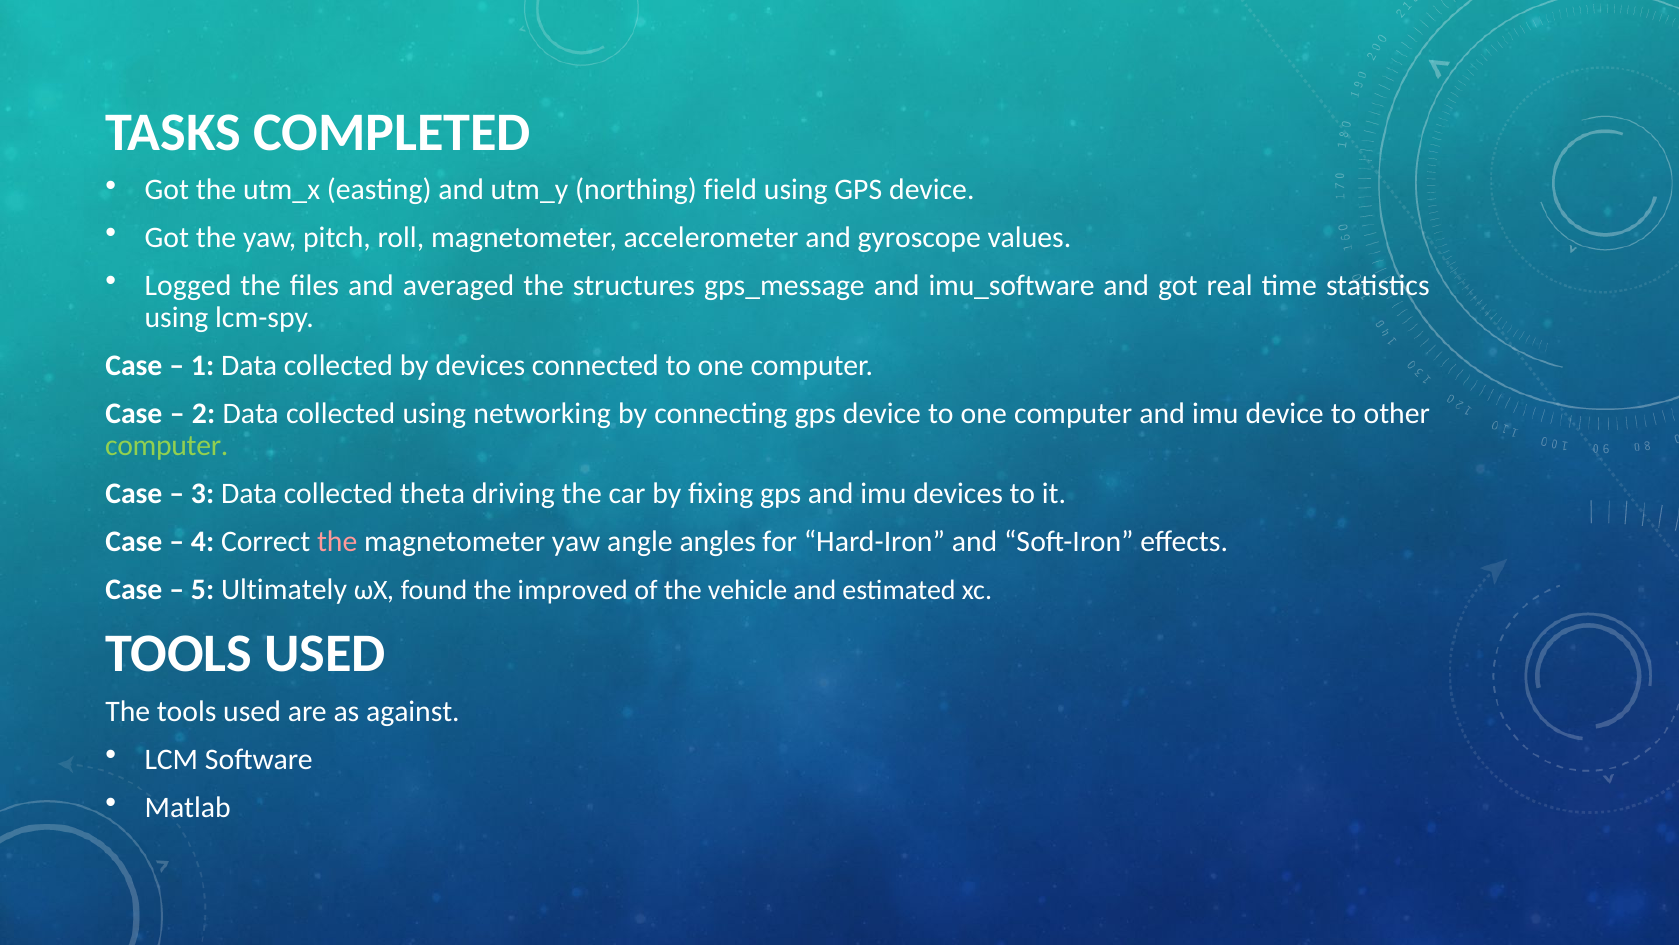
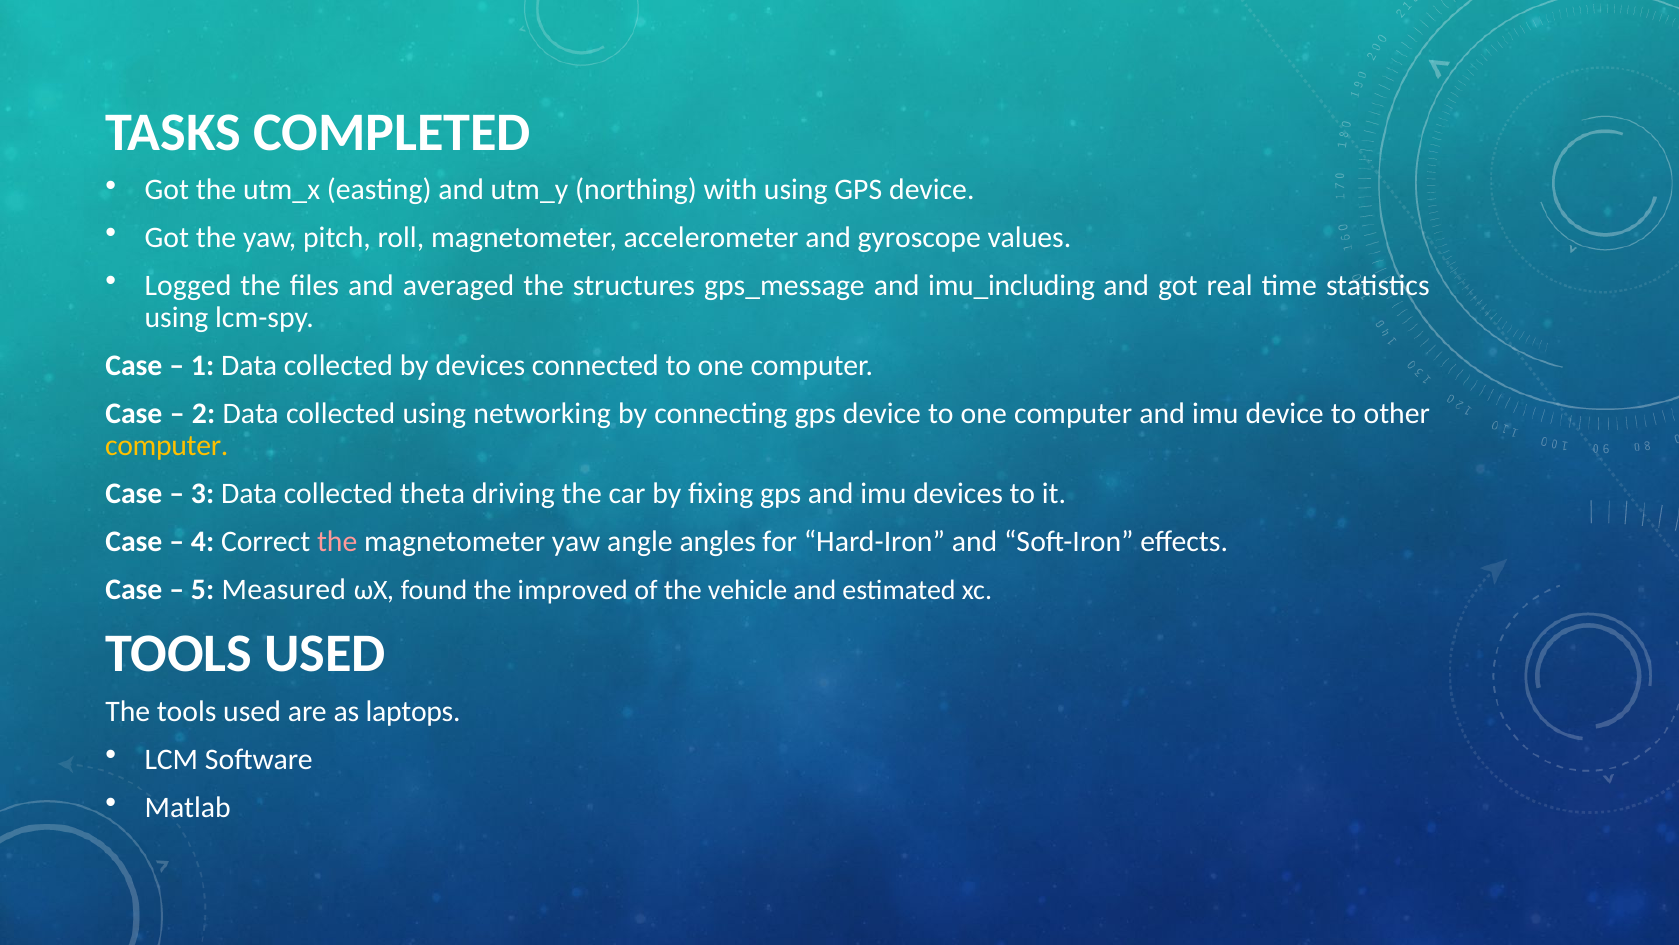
field: field -> with (730, 190)
imu_software: imu_software -> imu_including (1012, 286)
computer colour: light green -> yellow (167, 446)
Ultimately: Ultimately -> Measured (284, 589)
against: against -> laptops (413, 711)
